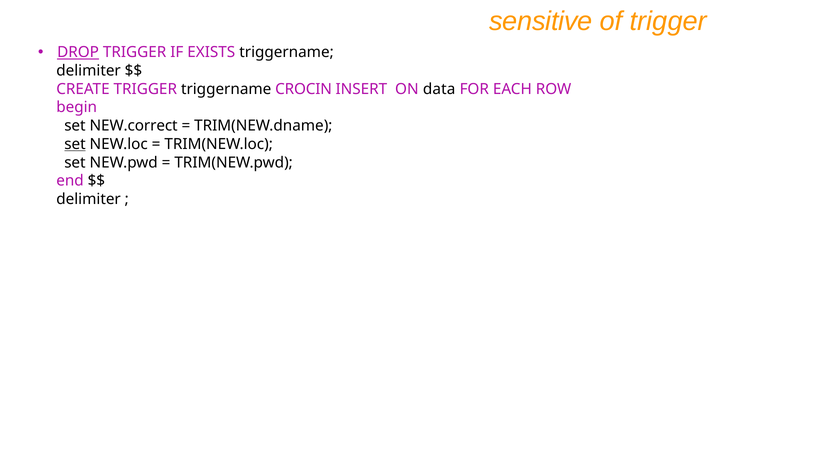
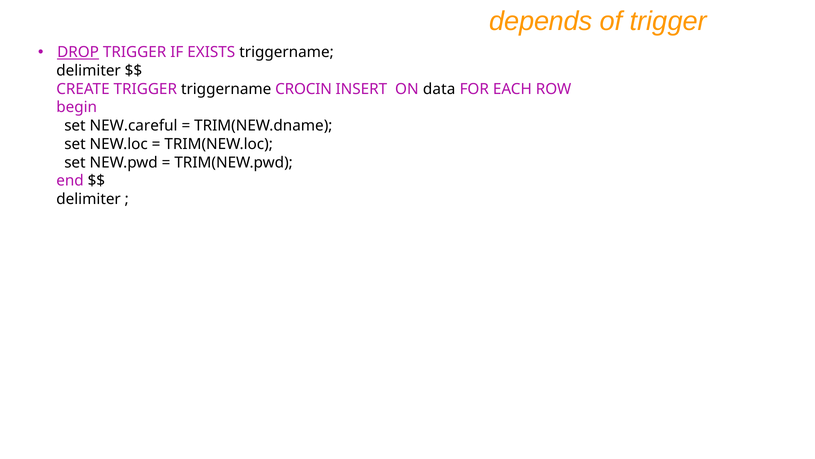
sensitive: sensitive -> depends (541, 21)
NEW.correct: NEW.correct -> NEW.careful (134, 126)
set underline: present -> none (75, 144)
